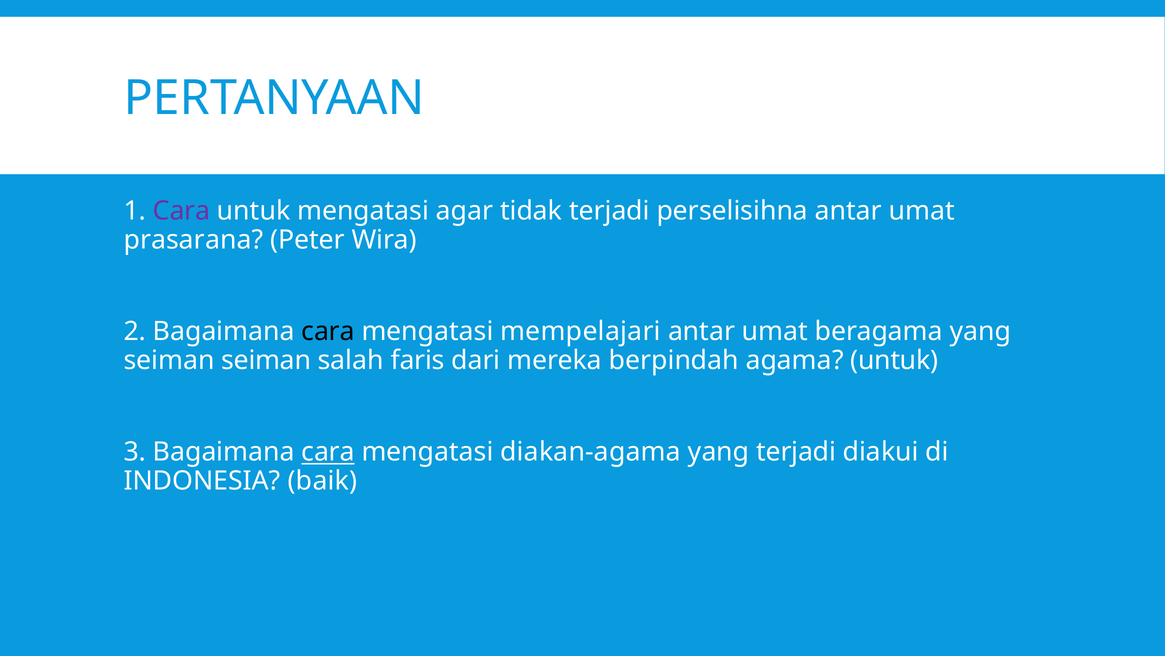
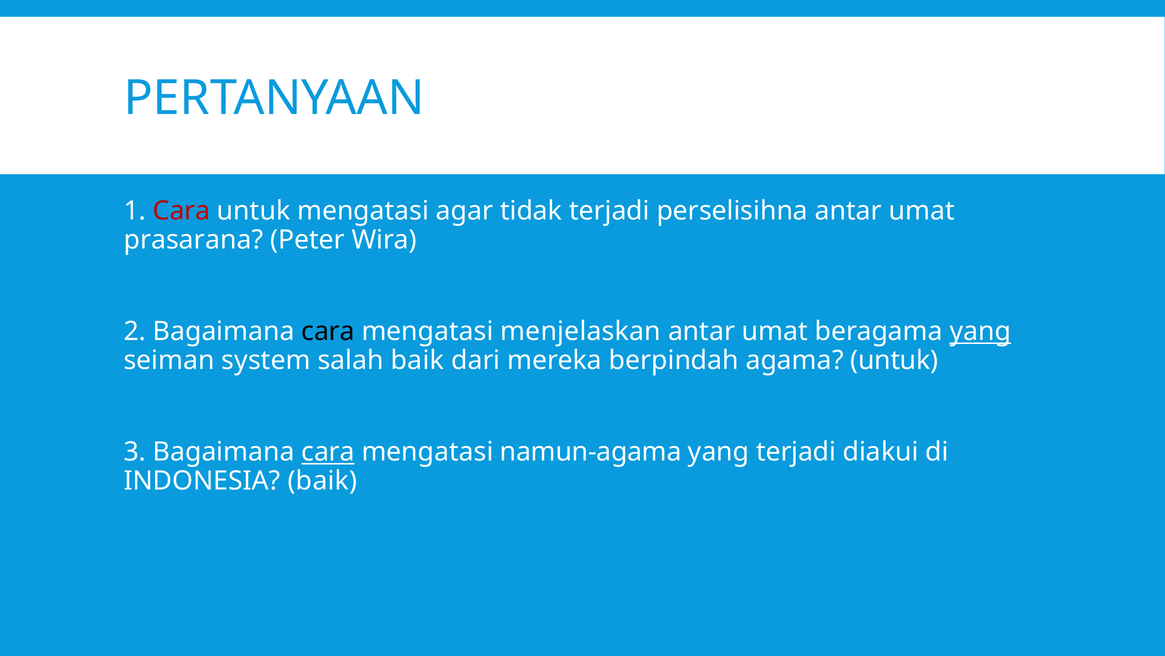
Cara colour: purple -> red (182, 211)
mempelajari: mempelajari -> menjelaskan (581, 331)
yang underline: none -> present (980, 331)
seiman seiman: seiman -> system (266, 360)
salah faris: faris -> baik (417, 360)
diakan-agama: diakan-agama -> namun-agama (591, 452)
